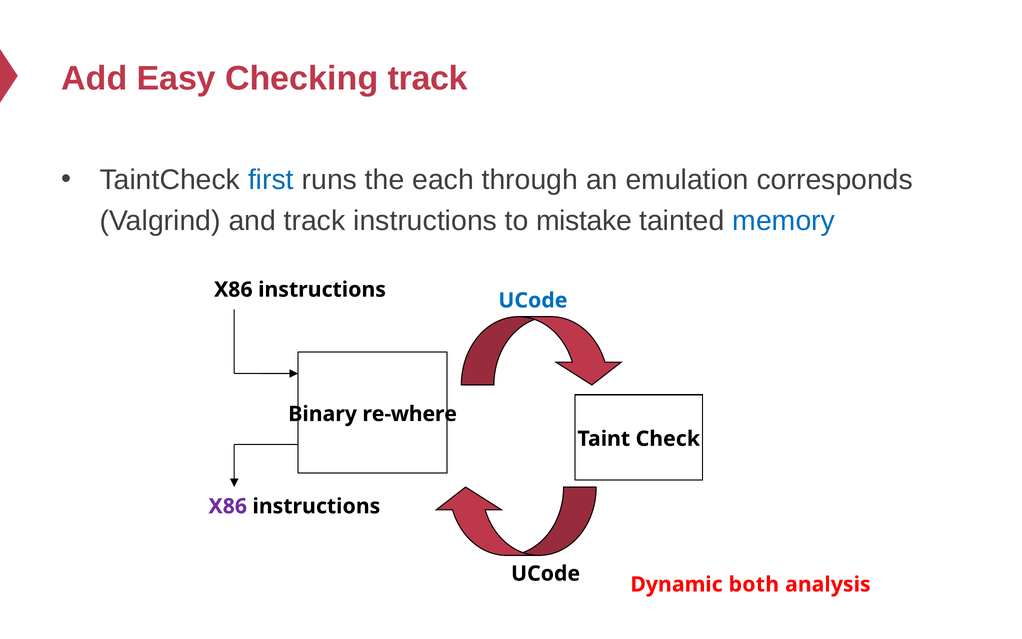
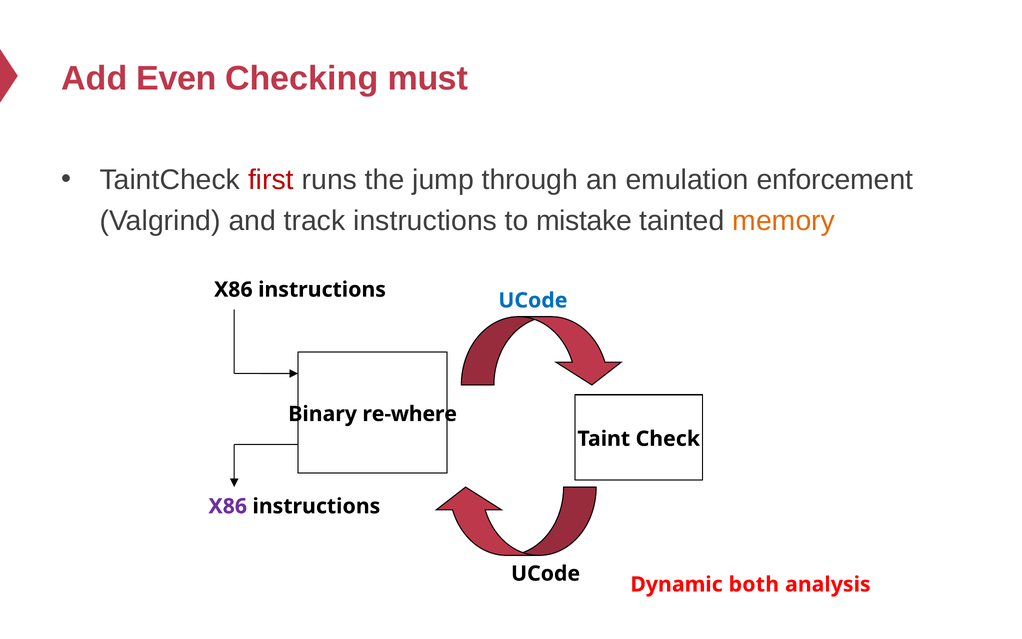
Easy: Easy -> Even (176, 78)
Checking track: track -> must (428, 78)
first colour: blue -> red (271, 180)
each: each -> jump (443, 180)
corresponds: corresponds -> enforcement (835, 180)
memory colour: blue -> orange (784, 221)
